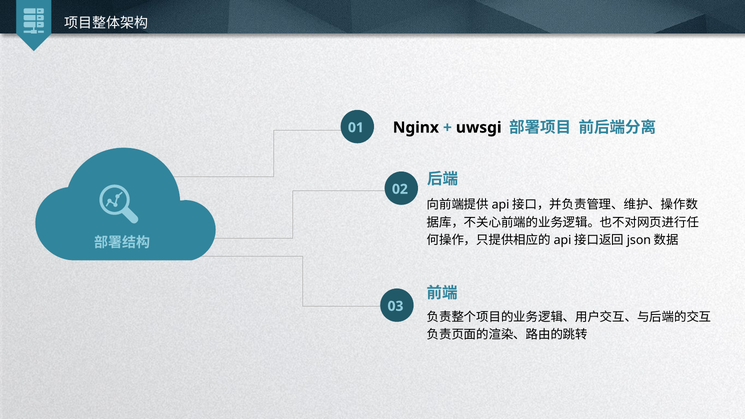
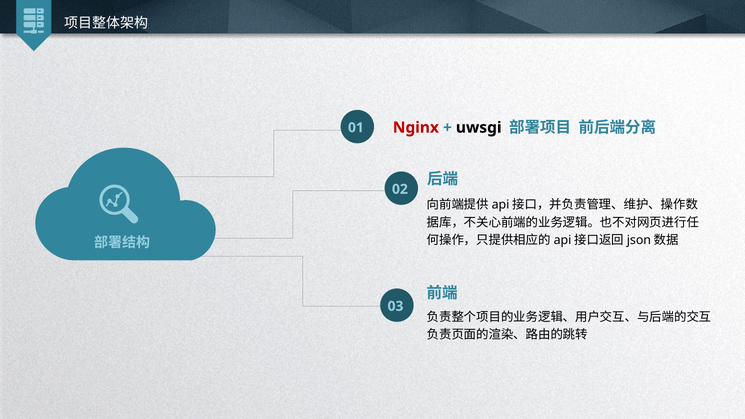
Nginx colour: black -> red (416, 128)
